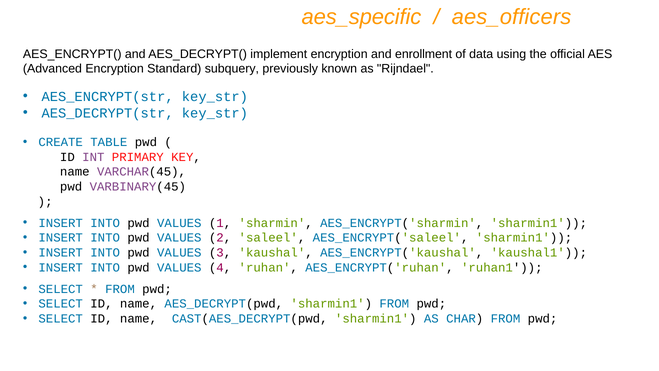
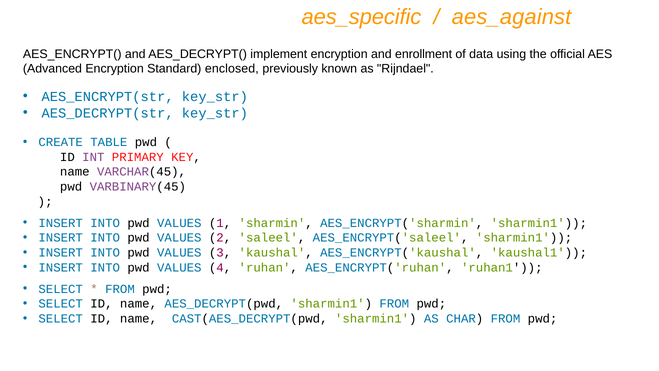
aes_officers: aes_officers -> aes_against (512, 17)
subquery: subquery -> enclosed (232, 69)
